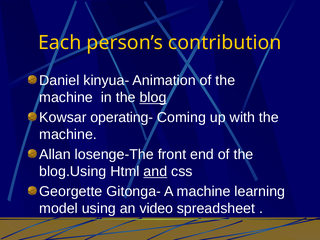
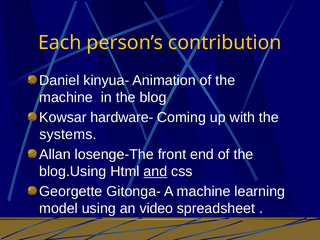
blog underline: present -> none (153, 98)
operating-: operating- -> hardware- (122, 117)
machine: machine -> systems (68, 134)
